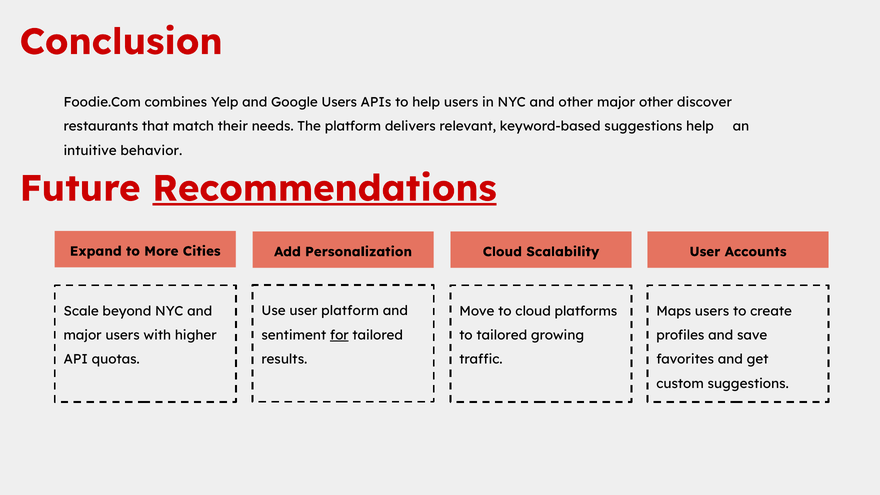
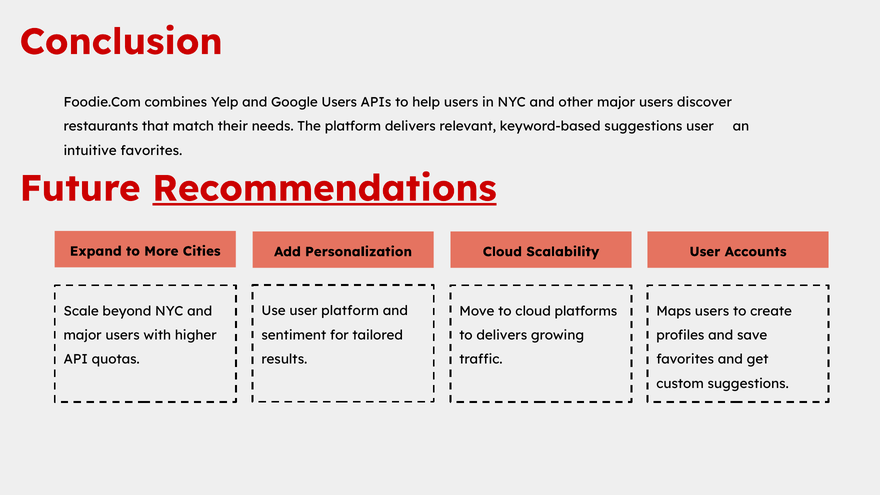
other major other: other -> users (656, 102)
suggestions help: help -> user (700, 126)
intuitive behavior: behavior -> favorites (151, 151)
for underline: present -> none (339, 335)
to tailored: tailored -> delivers (502, 335)
